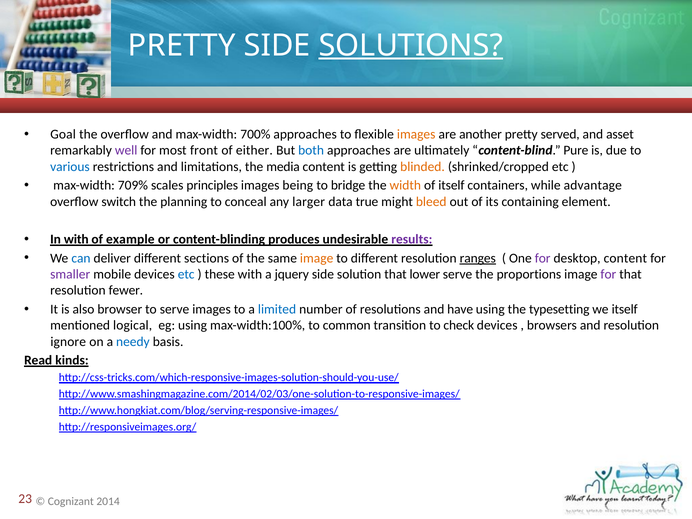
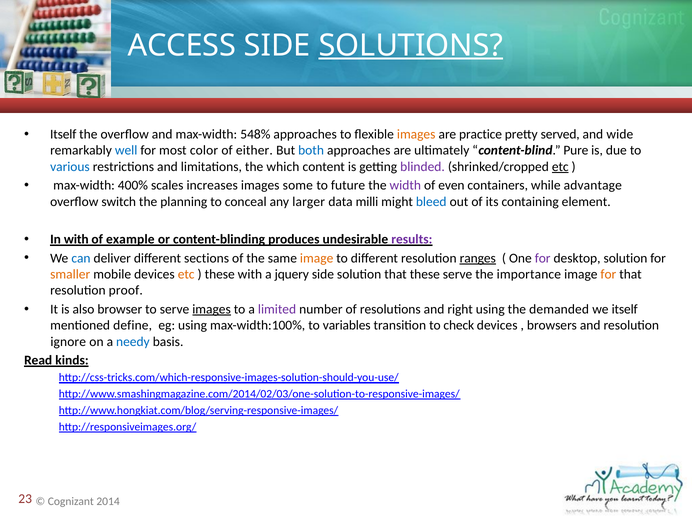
PRETTY: PRETTY -> ACCESS (182, 45)
Goal: Goal -> Itself (63, 134)
700%: 700% -> 548% (255, 134)
another: another -> practice (481, 134)
asset: asset -> wide (620, 134)
well colour: purple -> blue (126, 150)
front: front -> color (204, 150)
media: media -> which (283, 167)
blinded colour: orange -> purple (423, 167)
etc underline: none -> present (560, 167)
709%: 709% -> 400% (133, 185)
principles: principles -> increases (212, 185)
being: being -> some (298, 185)
bridge: bridge -> future (348, 185)
width colour: orange -> purple (405, 185)
of itself: itself -> even (451, 185)
true: true -> milli (367, 202)
bleed colour: orange -> blue (431, 202)
desktop content: content -> solution (625, 258)
smaller colour: purple -> orange (70, 274)
etc colour: blue -> orange (186, 274)
that lower: lower -> these (425, 274)
proportions: proportions -> importance (529, 274)
for colour: purple -> orange (608, 274)
fewer: fewer -> proof (126, 290)
images underline: none -> present (212, 309)
limited colour: blue -> purple (277, 309)
have: have -> right (460, 309)
typesetting: typesetting -> demanded (559, 309)
logical: logical -> define (133, 325)
common: common -> variables (347, 325)
